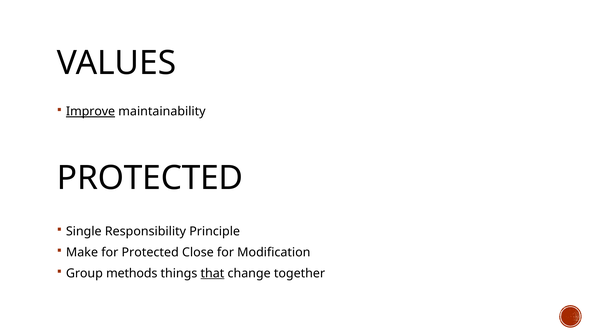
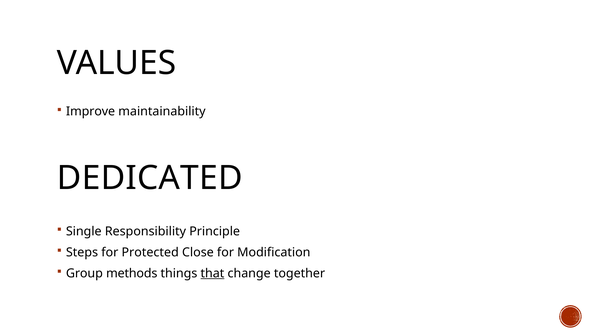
Improve underline: present -> none (91, 112)
PROTECTED: PROTECTED -> DEDICATED (150, 178)
Make: Make -> Steps (82, 253)
